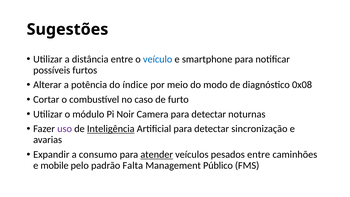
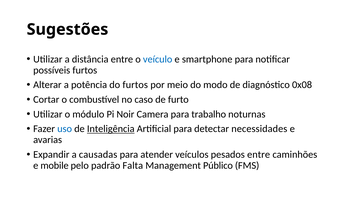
do índice: índice -> furtos (135, 85)
Camera para detectar: detectar -> trabalho (209, 114)
uso colour: purple -> blue (65, 129)
sincronização: sincronização -> necessidades (259, 129)
consumo: consumo -> causadas (98, 154)
atender underline: present -> none (157, 154)
